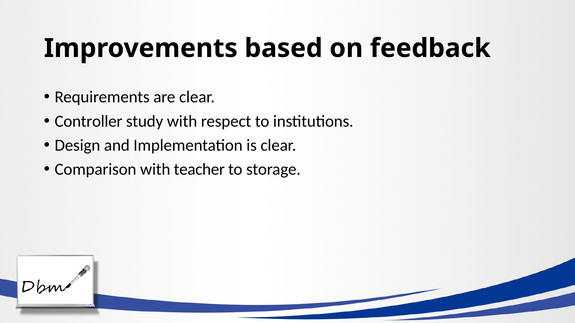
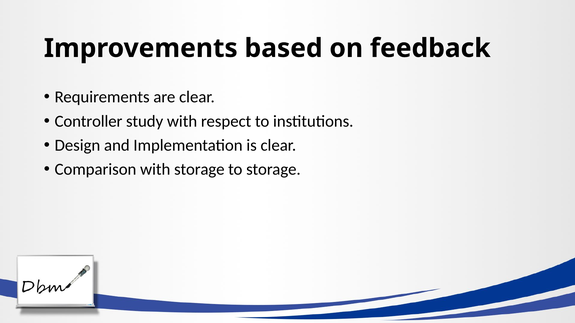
with teacher: teacher -> storage (199, 170)
